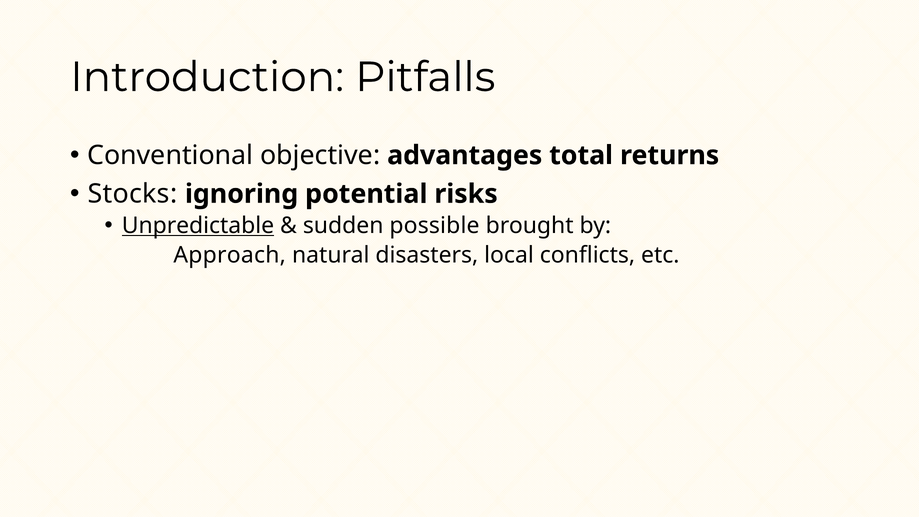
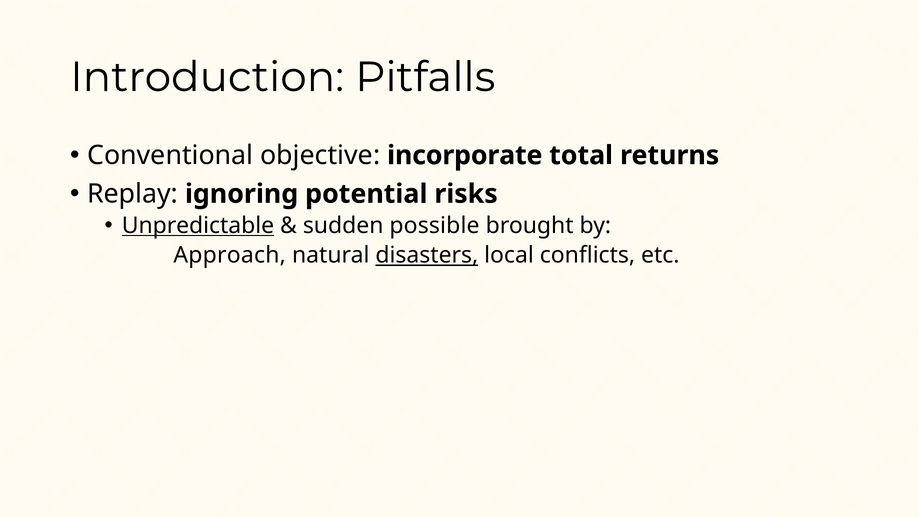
advantages: advantages -> incorporate (465, 155)
Stocks: Stocks -> Replay (133, 194)
disasters underline: none -> present (427, 255)
